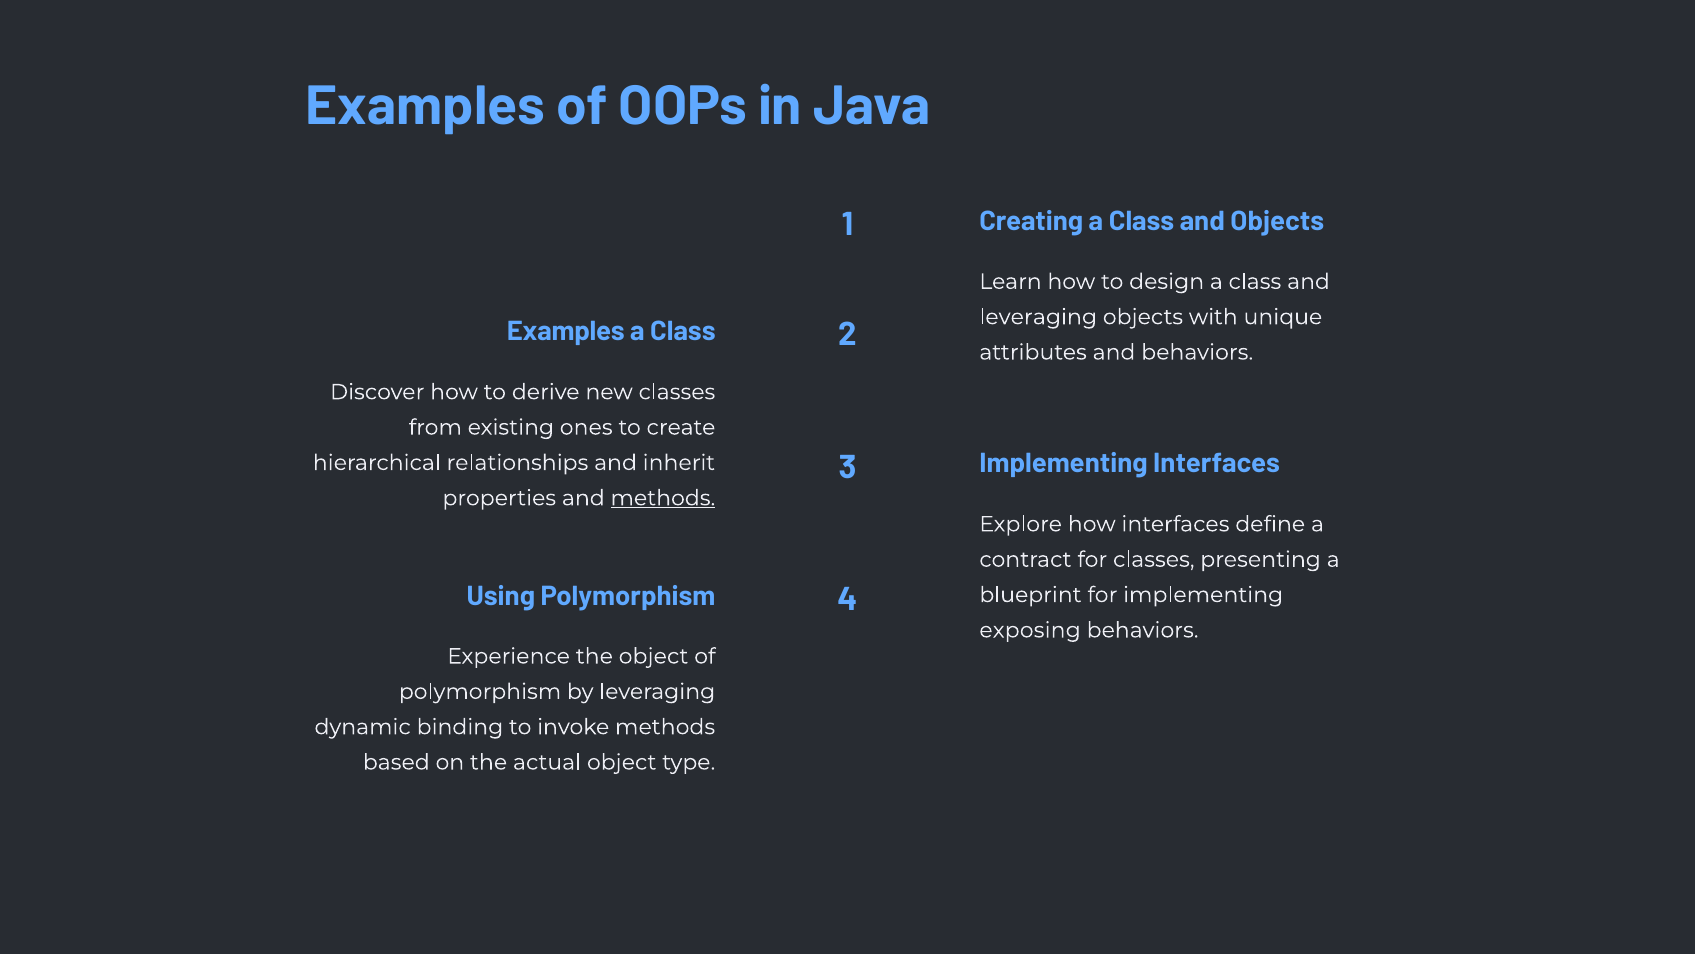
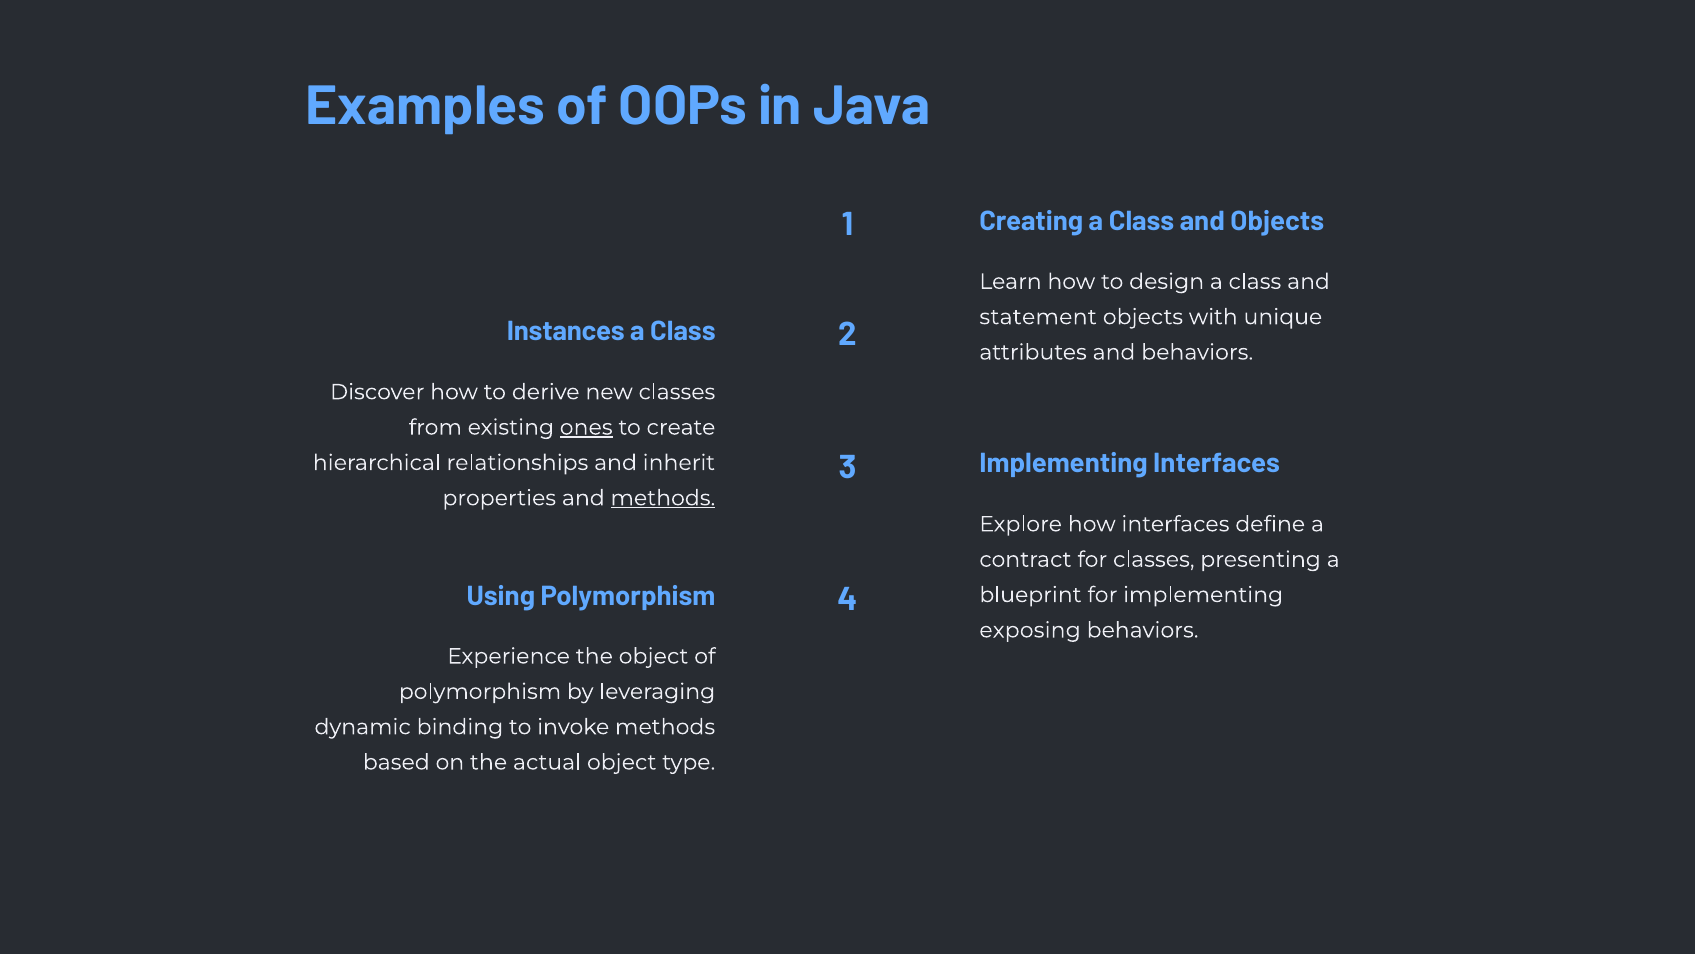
leveraging: leveraging -> statement (1038, 317)
Examples: Examples -> Instances (566, 332)
ones underline: none -> present (586, 427)
